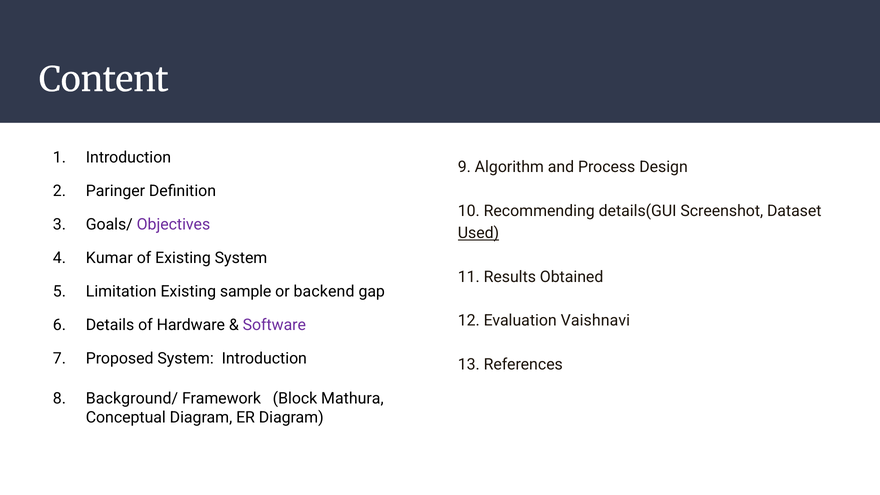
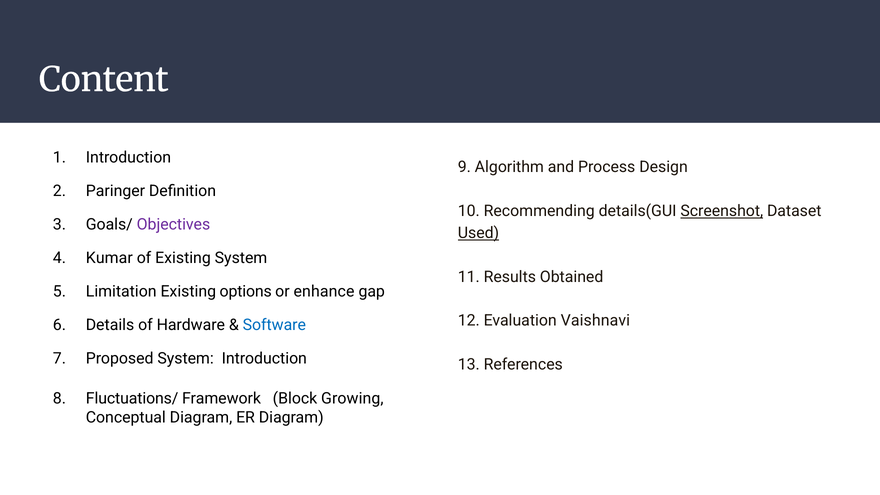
Screenshot underline: none -> present (722, 211)
sample: sample -> options (246, 291)
backend: backend -> enhance (324, 291)
Software colour: purple -> blue (274, 325)
Background/: Background/ -> Fluctuations/ (132, 399)
Mathura: Mathura -> Growing (352, 399)
